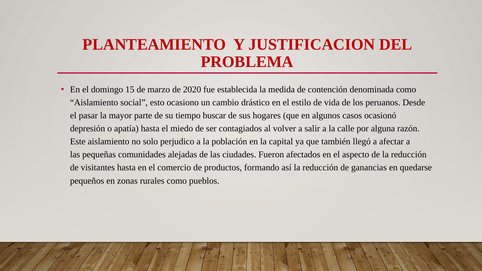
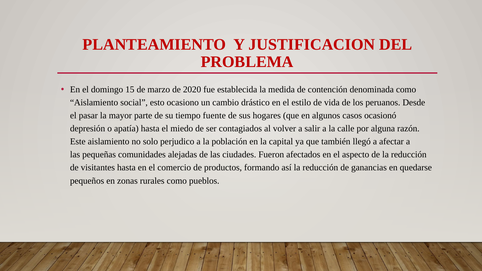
buscar: buscar -> fuente (214, 116)
